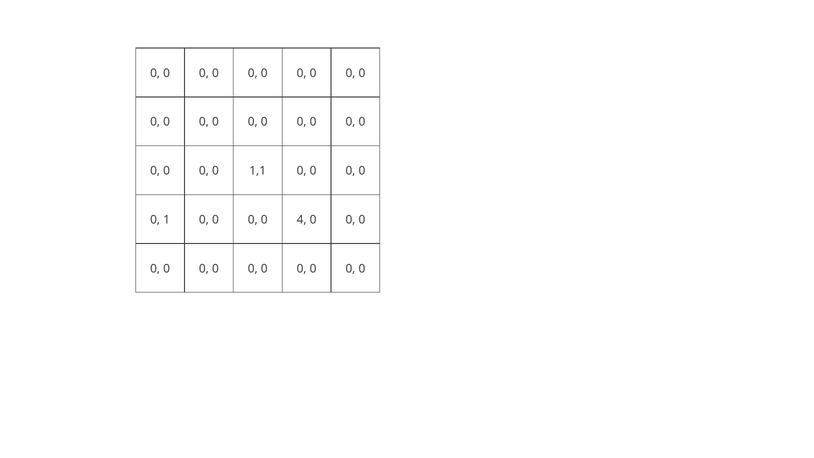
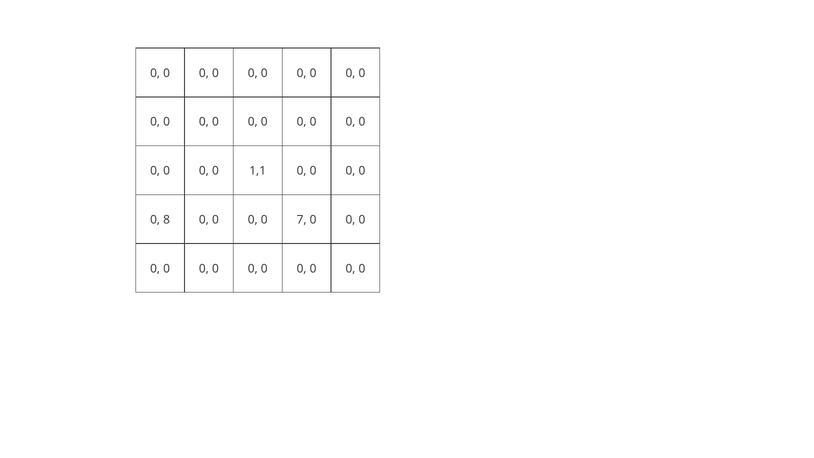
1: 1 -> 8 (167, 220)
4: 4 -> 7 (302, 220)
